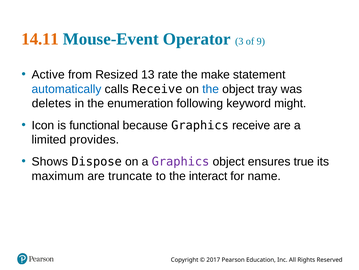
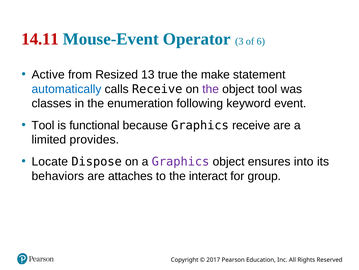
14.11 colour: orange -> red (40, 39)
9: 9 -> 6 (261, 41)
rate: rate -> true (168, 74)
the colour: blue -> purple (211, 89)
object tray: tray -> tool (267, 89)
deletes: deletes -> classes (52, 103)
might: might -> event (290, 103)
Icon: Icon -> Tool (43, 125)
Shows: Shows -> Locate (50, 161)
true: true -> into (304, 161)
maximum: maximum -> behaviors (58, 176)
truncate: truncate -> attaches (130, 176)
name: name -> group (264, 176)
